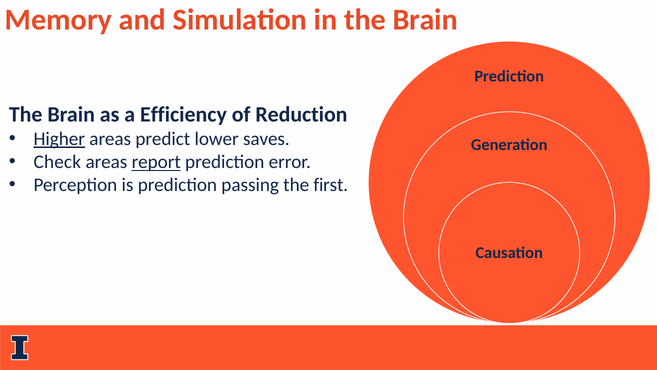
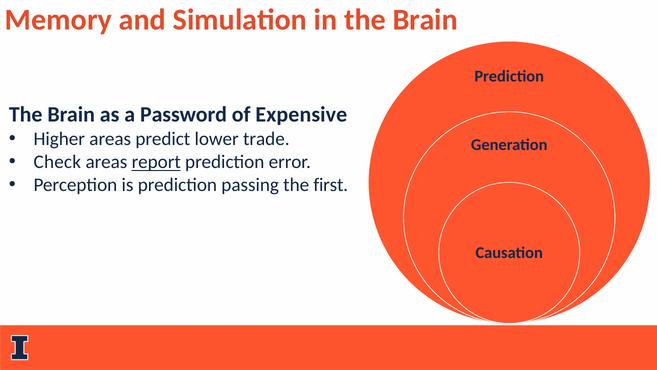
Efficiency: Efficiency -> Password (184, 114)
Reduction: Reduction -> Expensive (301, 114)
Higher underline: present -> none (59, 139)
saves: saves -> trade (266, 139)
